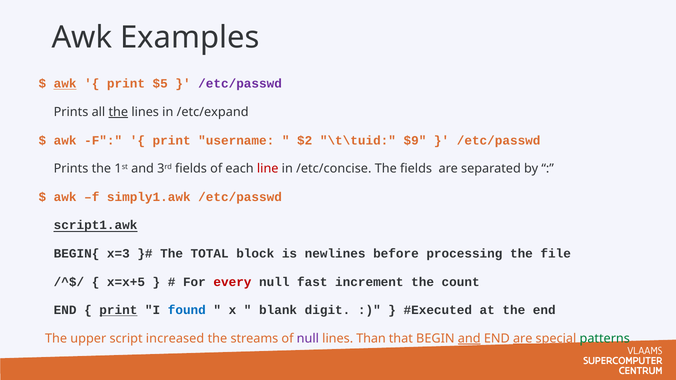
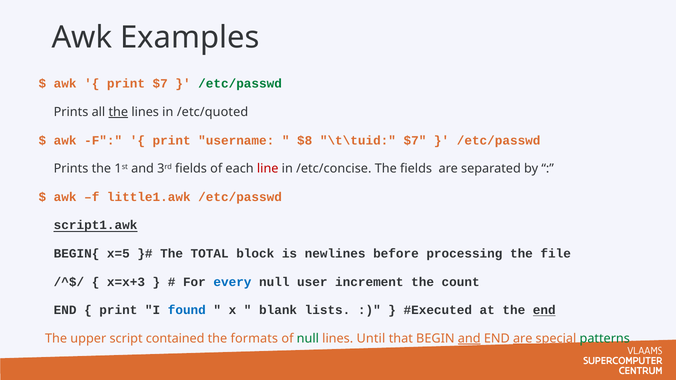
awk underline: present -> none (65, 84)
print $5: $5 -> $7 (160, 84)
/etc/passwd colour: purple -> green (240, 84)
/etc/expand: /etc/expand -> /etc/quoted (213, 112)
$2: $2 -> $8 (305, 140)
\t\tuid $9: $9 -> $7 (415, 140)
simply1.awk: simply1.awk -> little1.awk (149, 197)
x=3: x=3 -> x=5 (118, 254)
x=x+5: x=x+5 -> x=x+3 (126, 282)
every colour: red -> blue (232, 282)
fast: fast -> user (312, 282)
print underline: present -> none (118, 310)
digit: digit -> lists (328, 310)
end underline: none -> present (544, 310)
increased: increased -> contained (175, 339)
streams: streams -> formats (254, 339)
null colour: purple -> green (308, 339)
Than: Than -> Until (371, 339)
